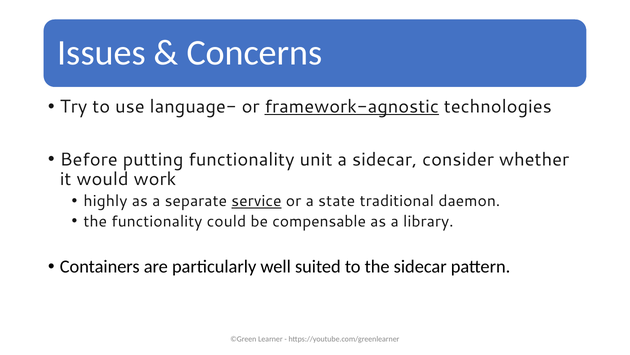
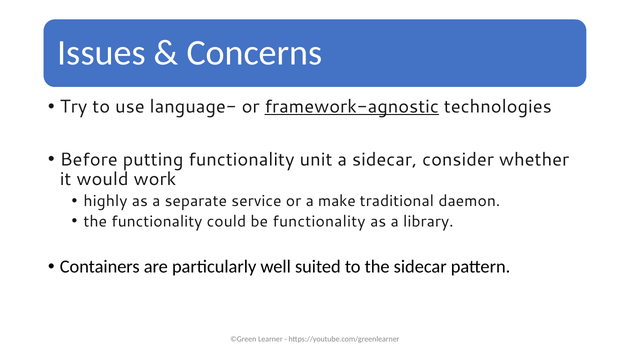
service underline: present -> none (256, 201)
state: state -> make (337, 201)
be compensable: compensable -> functionality (319, 221)
